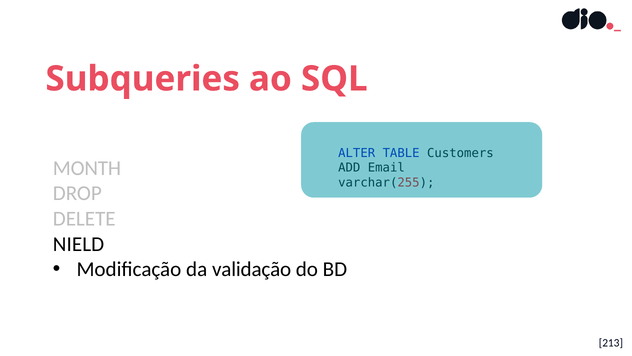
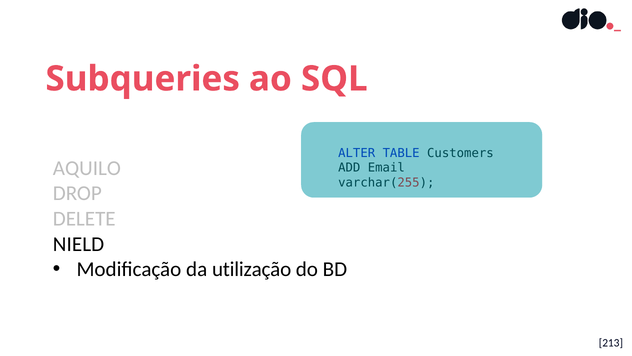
MONTH: MONTH -> AQUILO (87, 168)
validação: validação -> utilização (252, 269)
